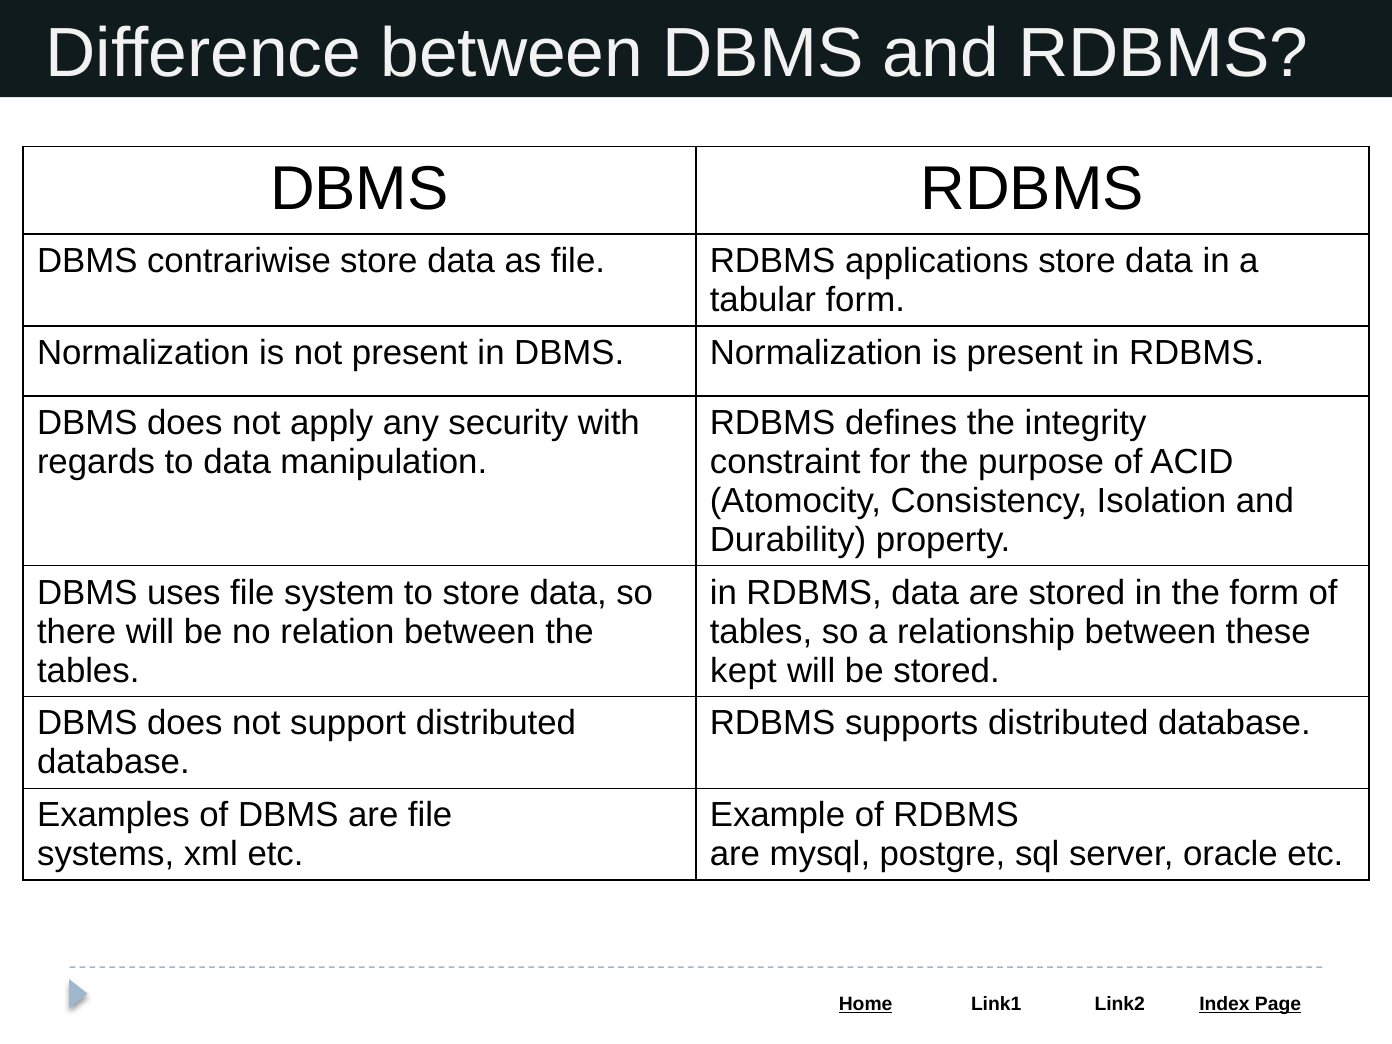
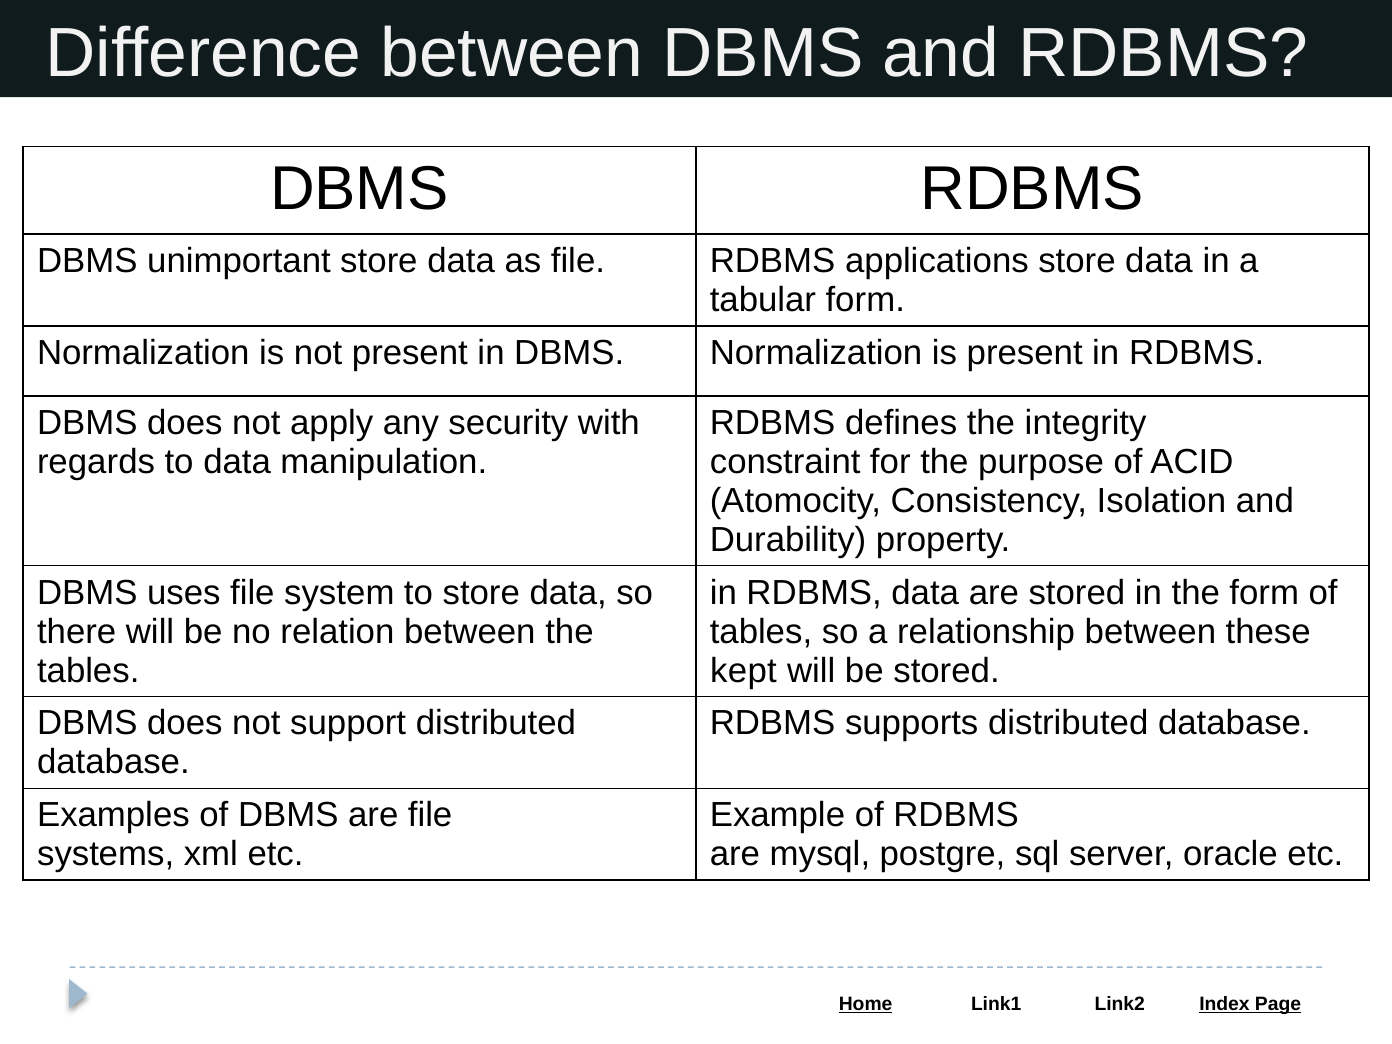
contrariwise: contrariwise -> unimportant (239, 261)
